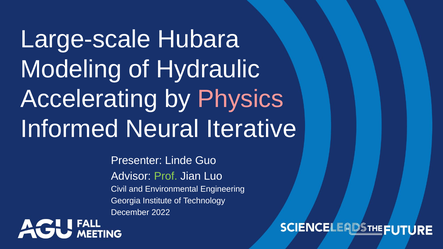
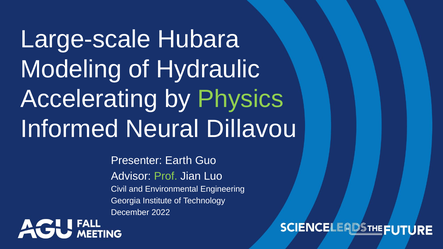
Physics colour: pink -> light green (241, 99)
Iterative: Iterative -> Dillavou (251, 129)
Linde: Linde -> Earth (179, 161)
